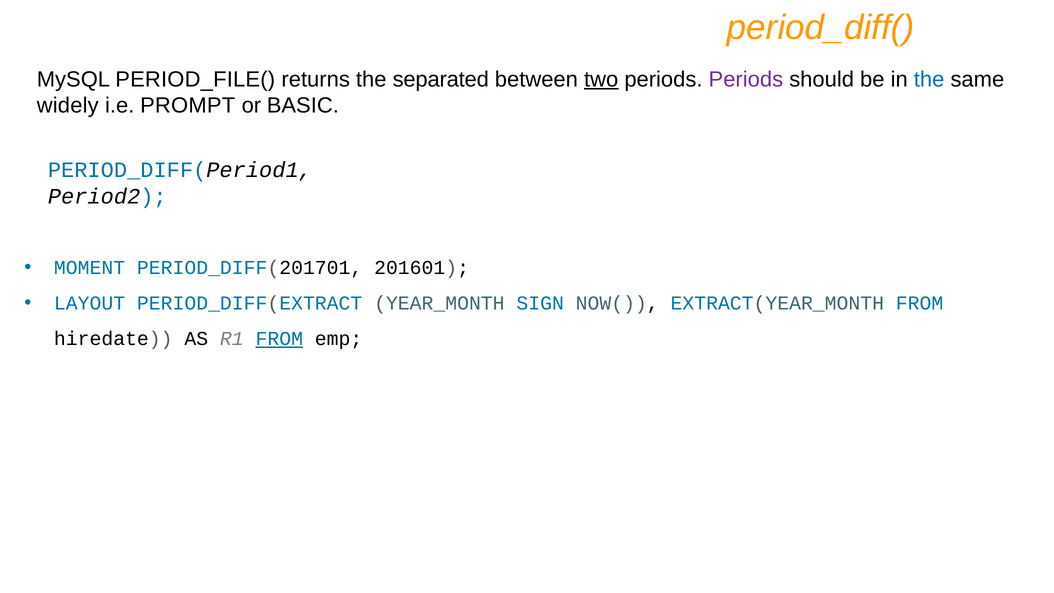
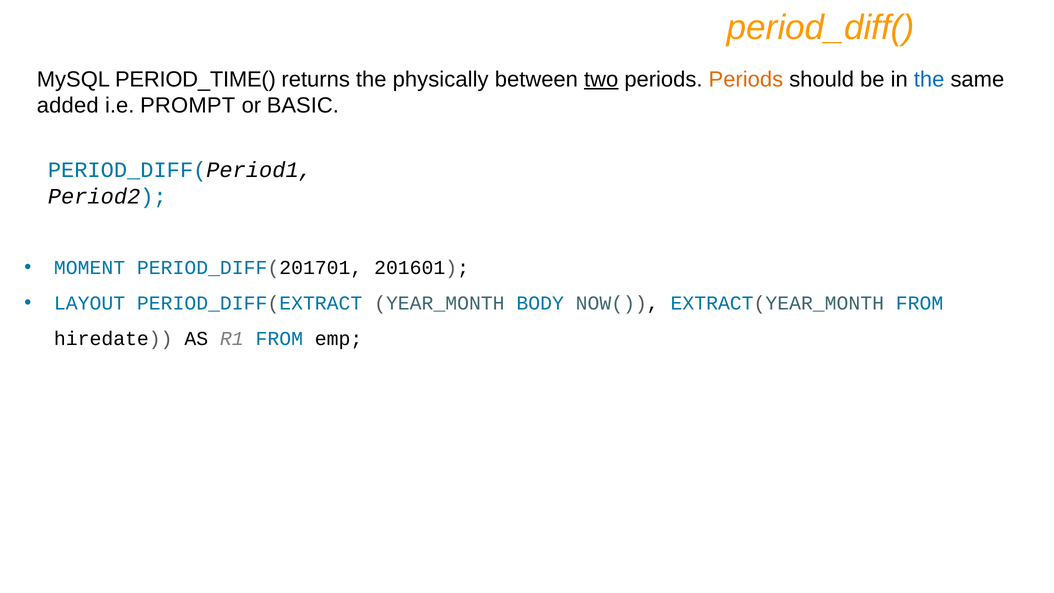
PERIOD_FILE(: PERIOD_FILE( -> PERIOD_TIME( (195, 79)
separated: separated -> physically (441, 79)
Periods colour: purple -> orange (746, 79)
widely: widely -> added (68, 106)
SIGN: SIGN -> BODY (540, 303)
FROM underline: present -> none (279, 339)
